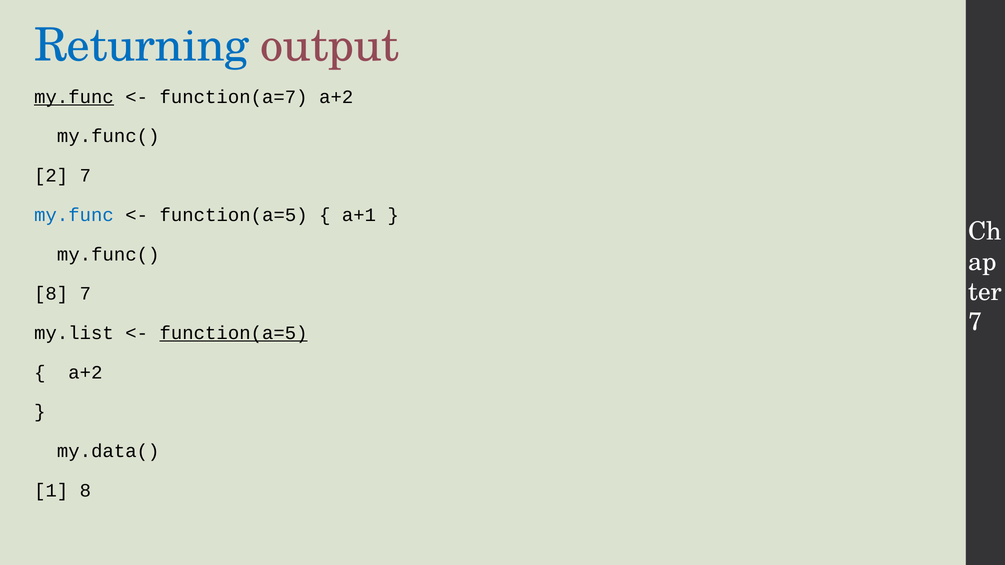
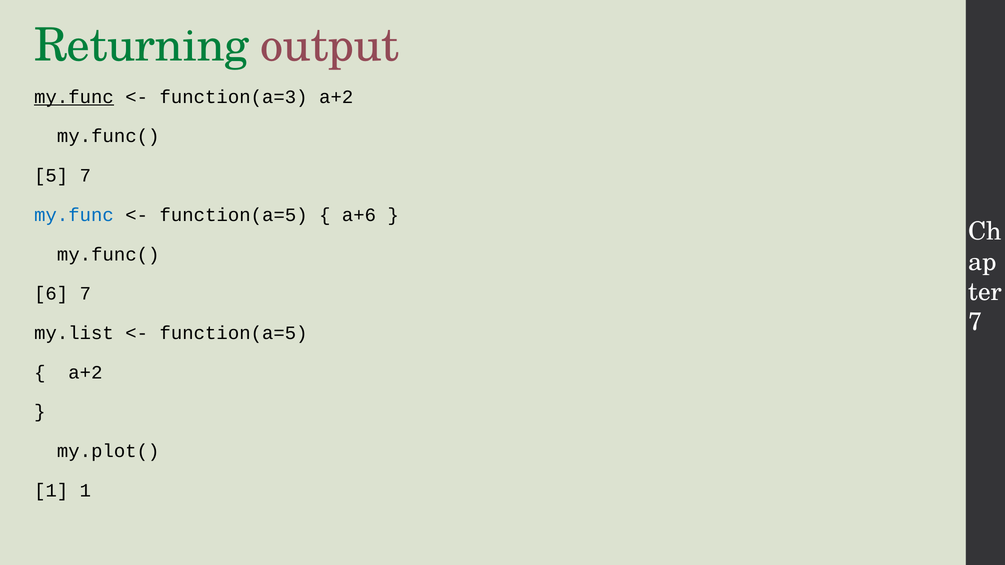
Returning colour: blue -> green (142, 46)
function(a=7: function(a=7 -> function(a=3 (234, 97)
2: 2 -> 5 (51, 176)
a+1: a+1 -> a+6 (359, 215)
8: 8 -> 6 (51, 294)
function(a=5 underline: present -> none (234, 333)
my.data(: my.data( -> my.plot( (108, 451)
1 8: 8 -> 1 (85, 491)
